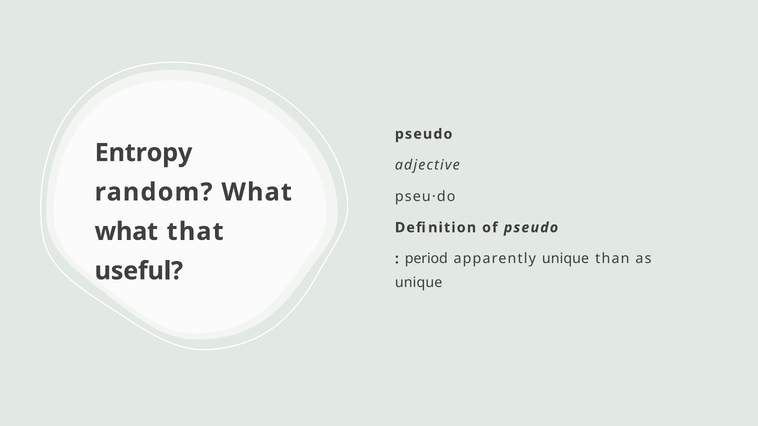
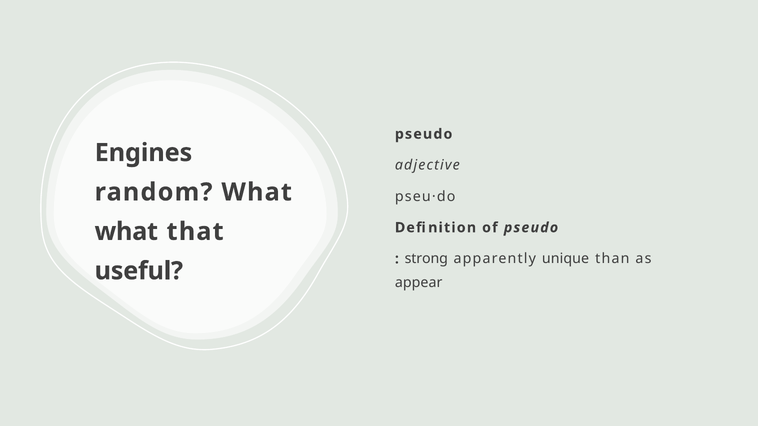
Entropy: Entropy -> Engines (143, 153)
period: period -> strong (426, 259)
unique: unique -> appear (419, 283)
